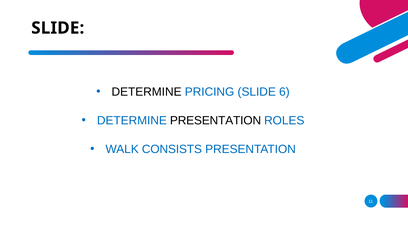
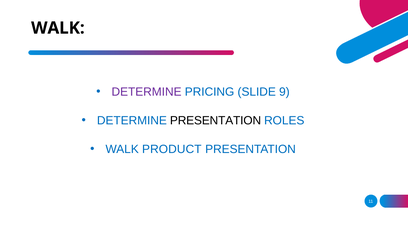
SLIDE: SLIDE -> WALK (58, 28)
DETERMINE colour: black -> purple (147, 92)
6: 6 -> 9 (284, 92)
CONSISTS: CONSISTS -> PRODUCT (172, 149)
